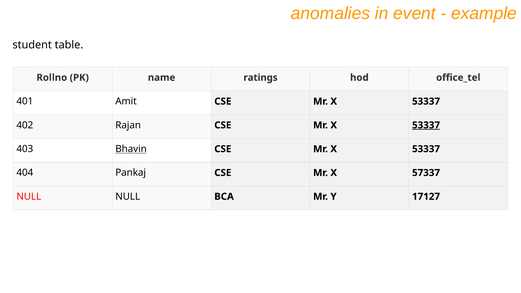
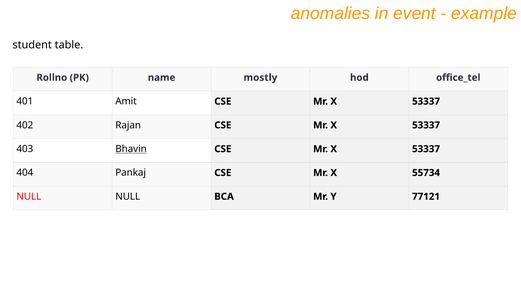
ratings: ratings -> mostly (260, 78)
53337 underline: present -> none (426, 125)
57337: 57337 -> 55734 (426, 173)
17127: 17127 -> 77121 (426, 197)
